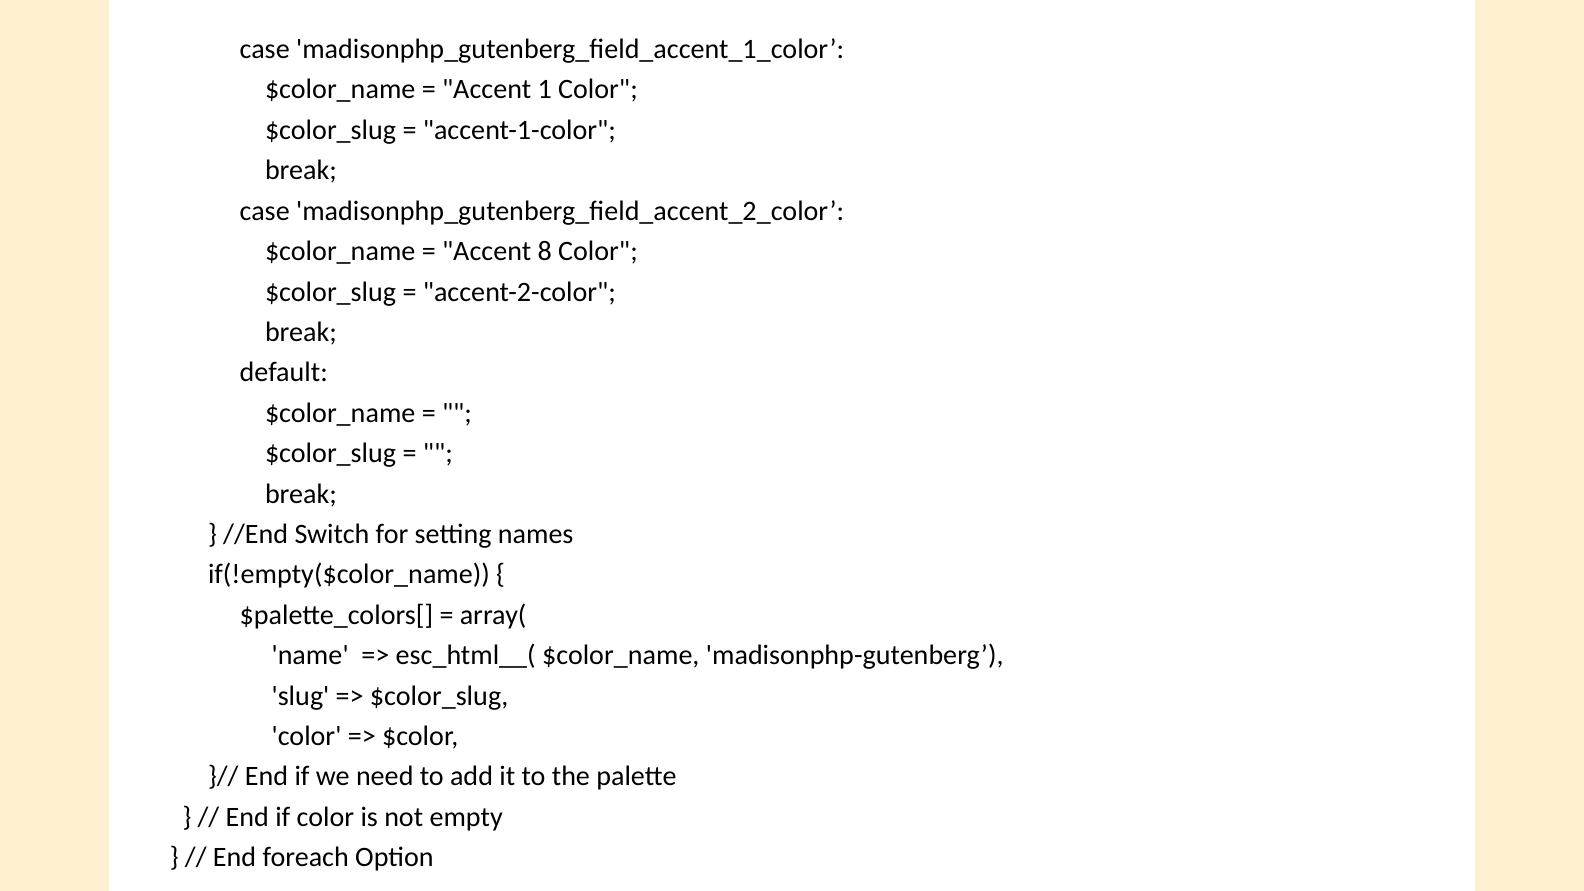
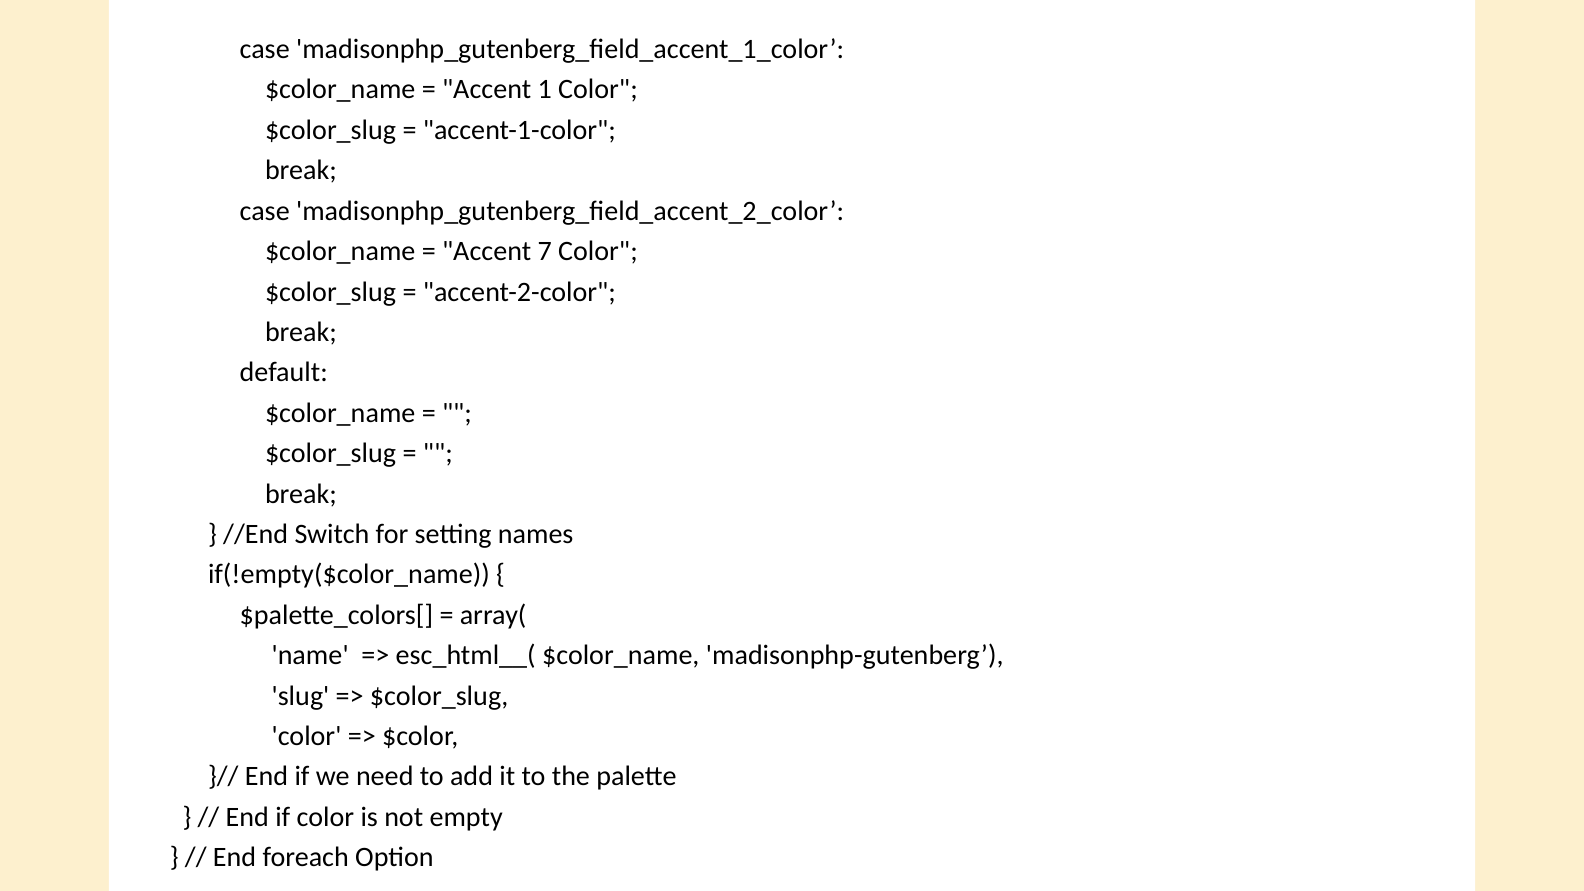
8: 8 -> 7 (545, 251)
